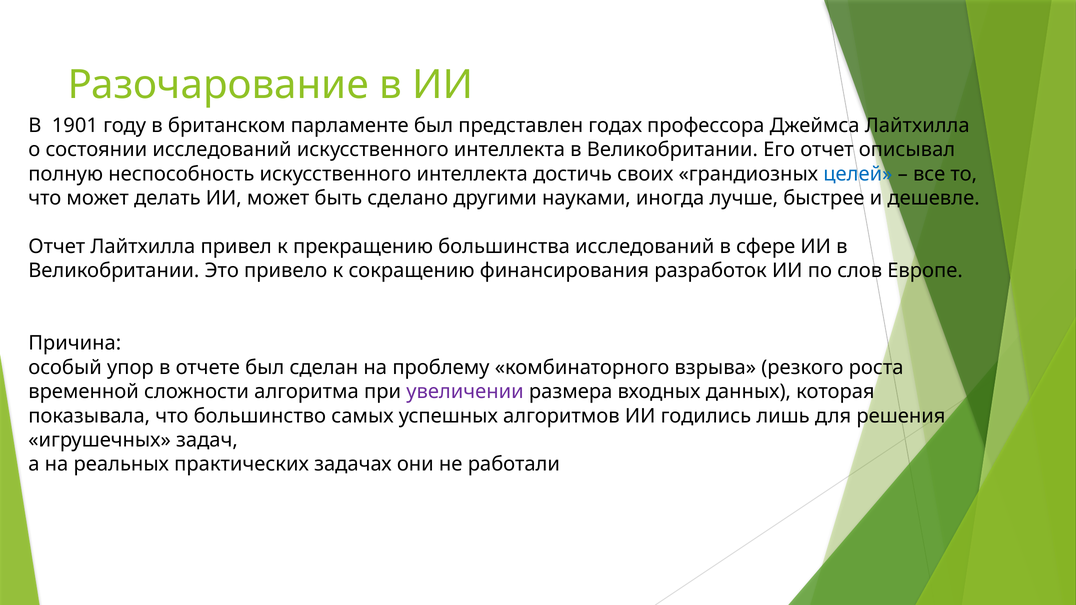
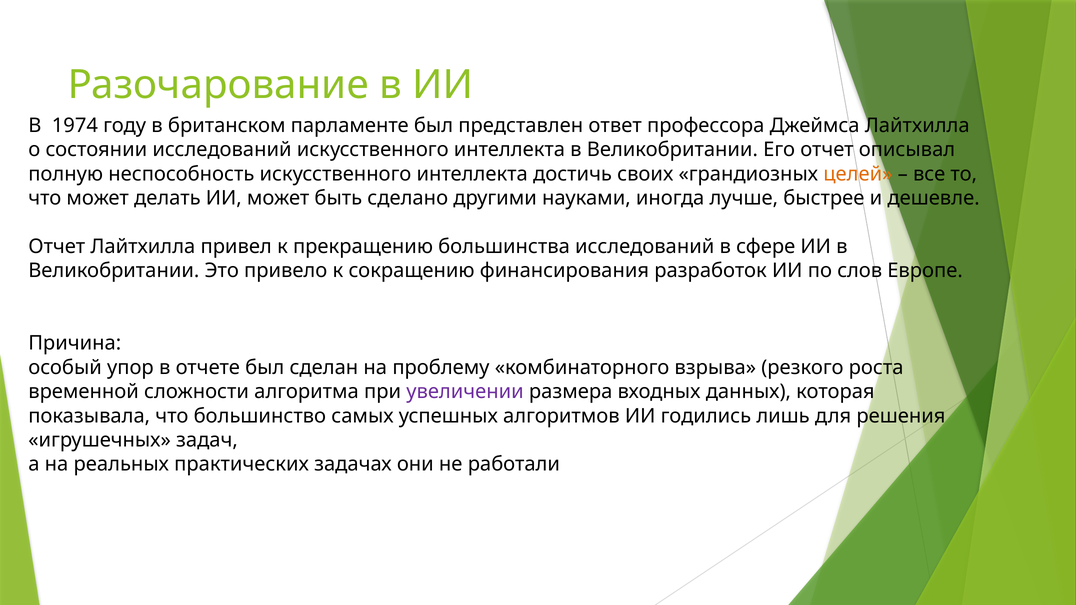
1901: 1901 -> 1974 (75, 126)
годах: годах -> ответ (615, 126)
целей colour: blue -> orange (858, 174)
